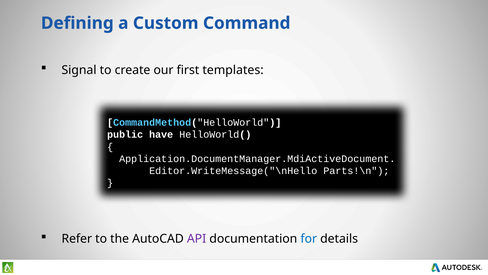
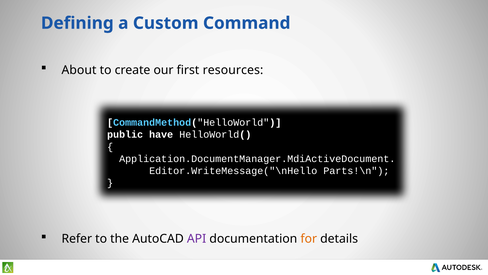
Signal: Signal -> About (79, 70)
templates: templates -> resources (233, 70)
for colour: blue -> orange (309, 238)
